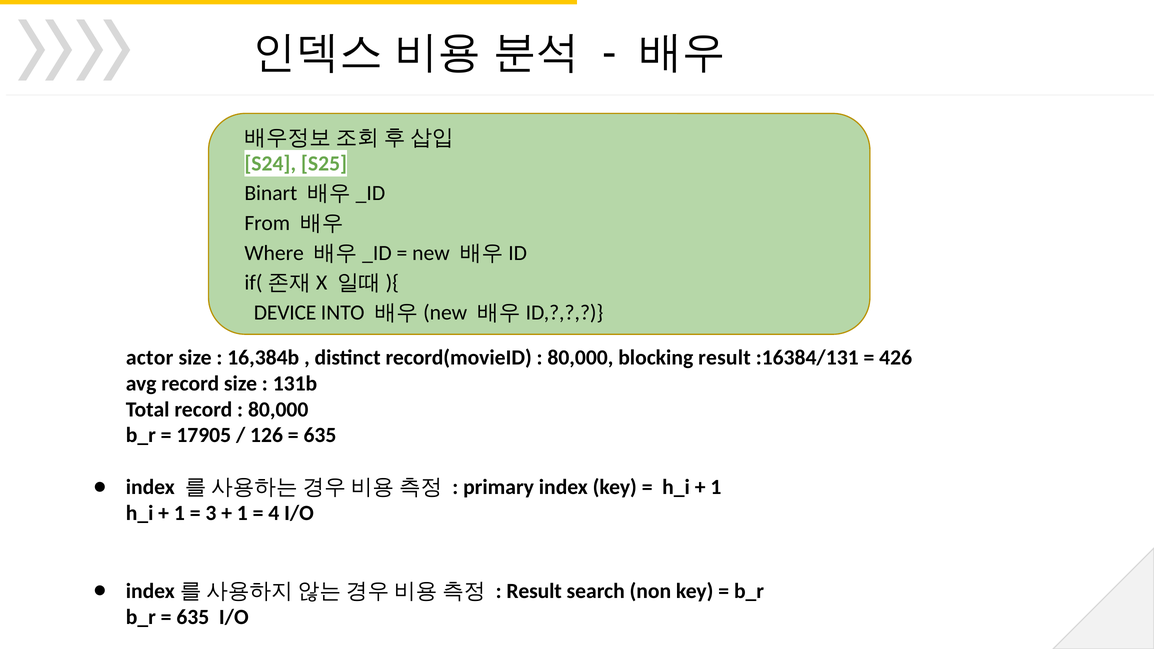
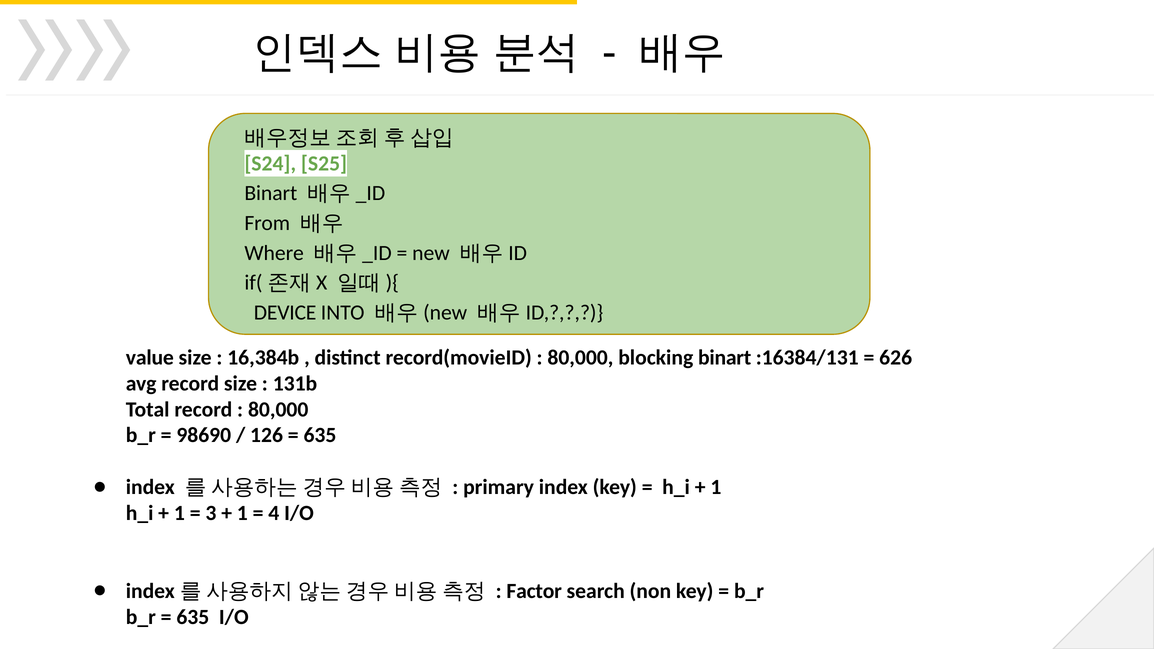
actor: actor -> value (150, 358)
blocking result: result -> binart (725, 358)
426: 426 -> 626 (896, 358)
17905: 17905 -> 98690 (204, 435)
Result: Result -> Factor (534, 591)
